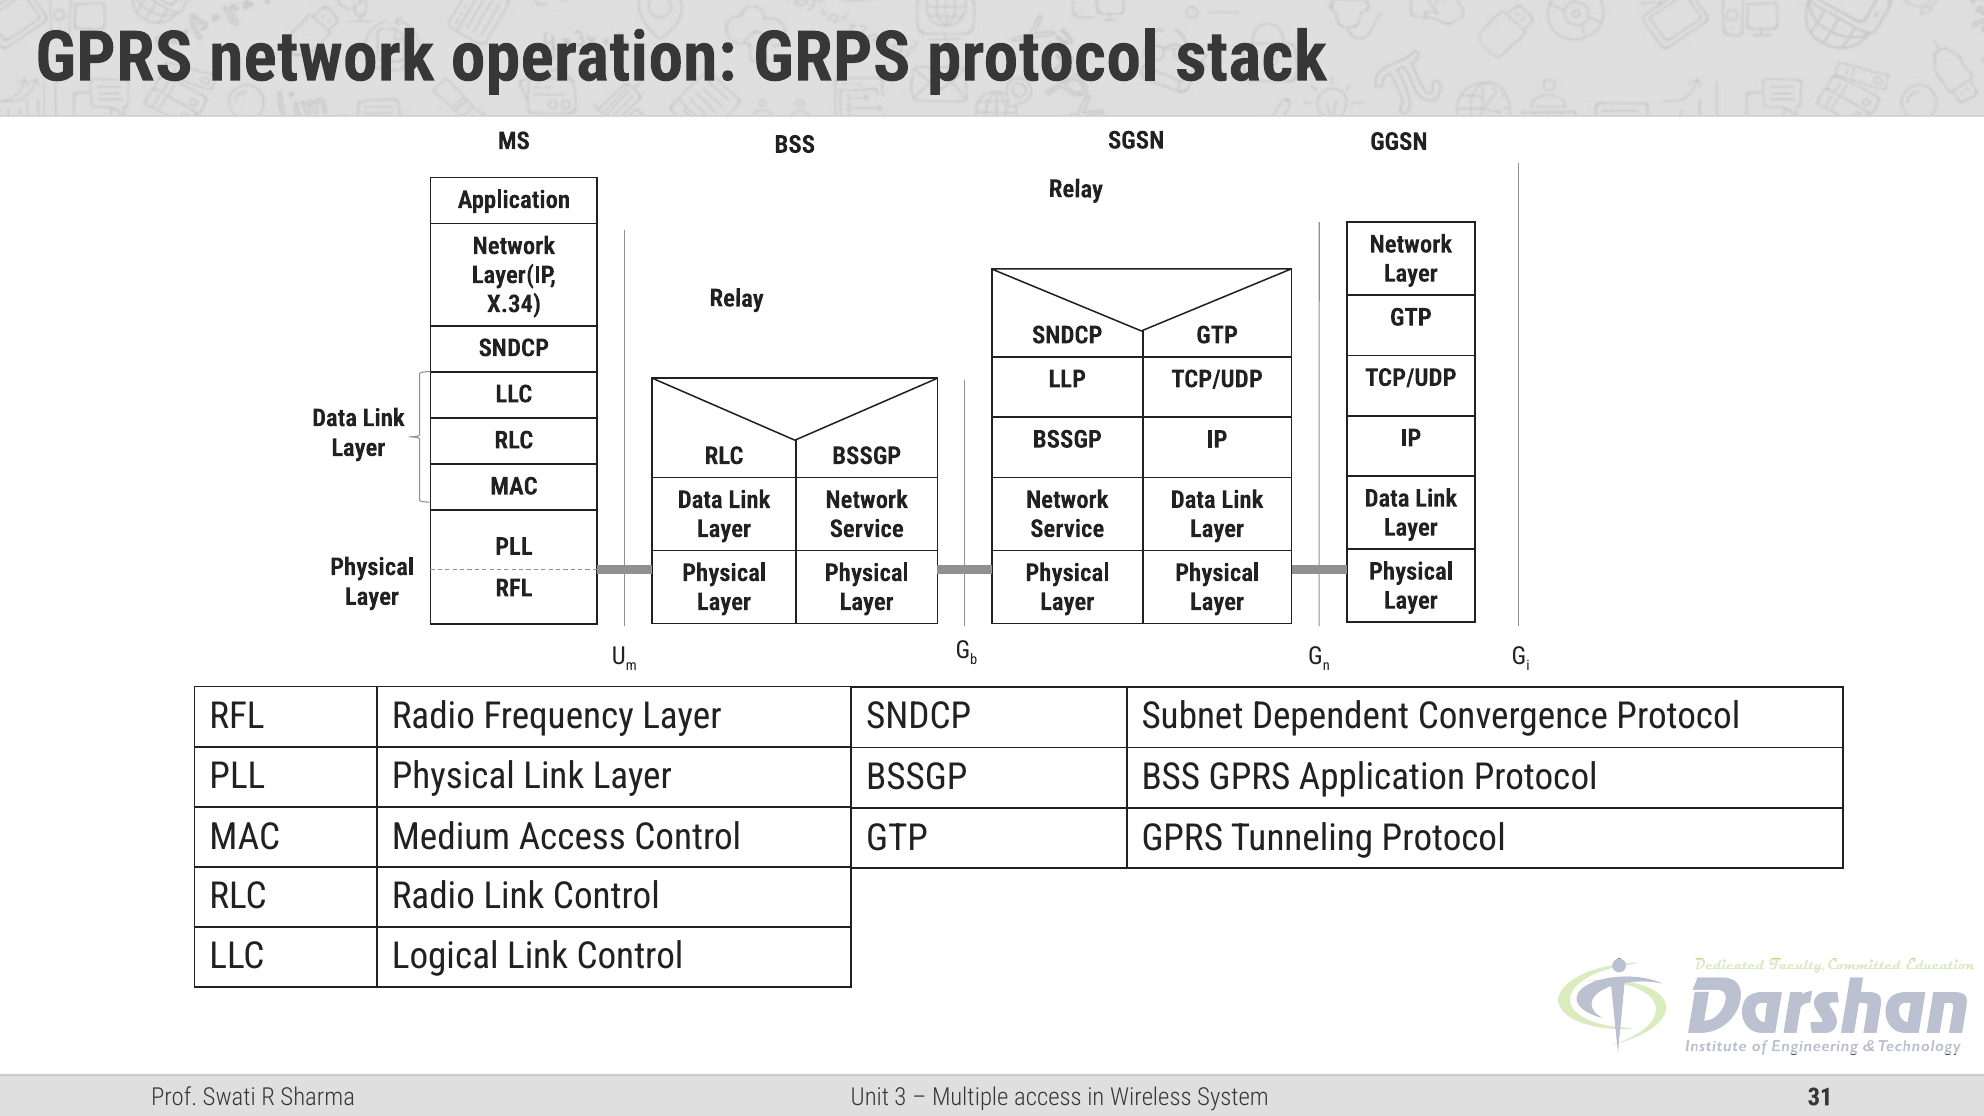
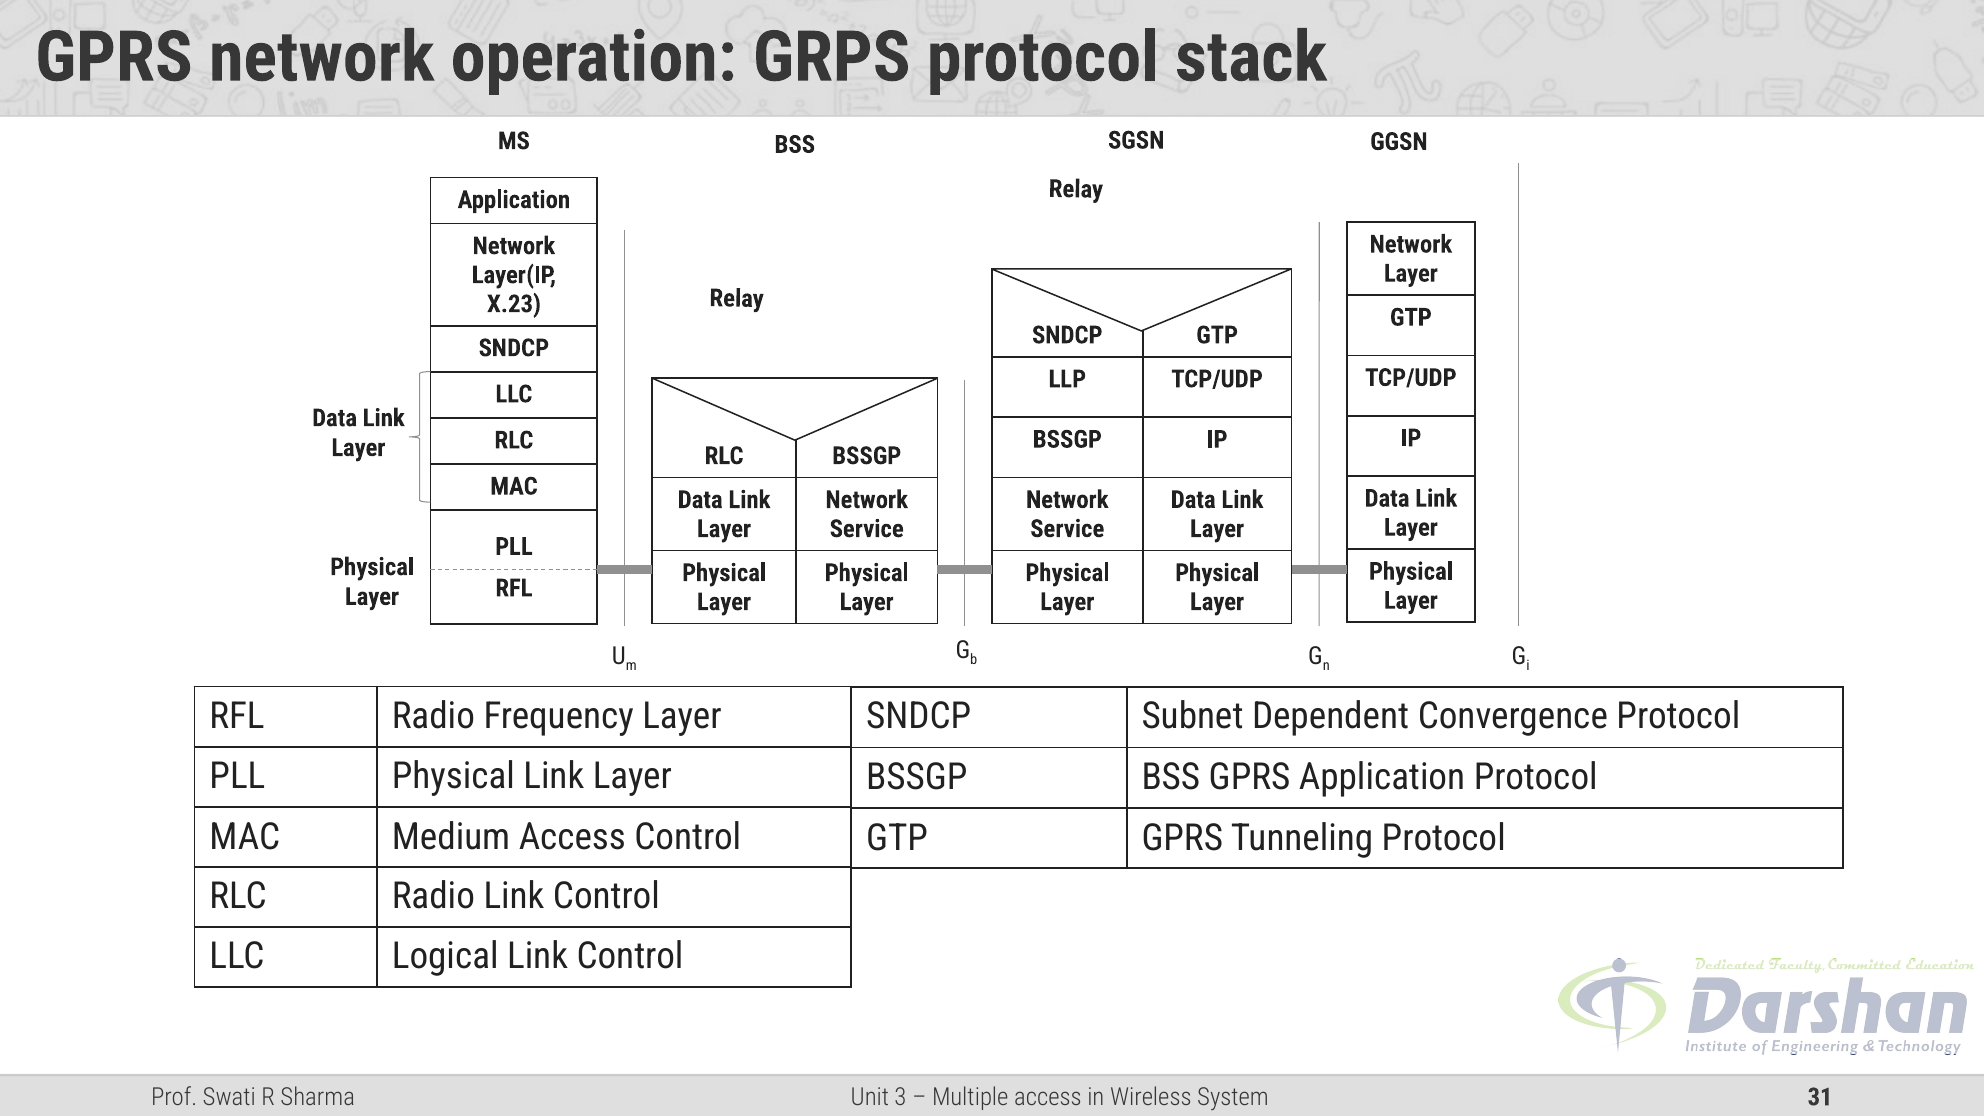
X.34: X.34 -> X.23 (514, 304)
